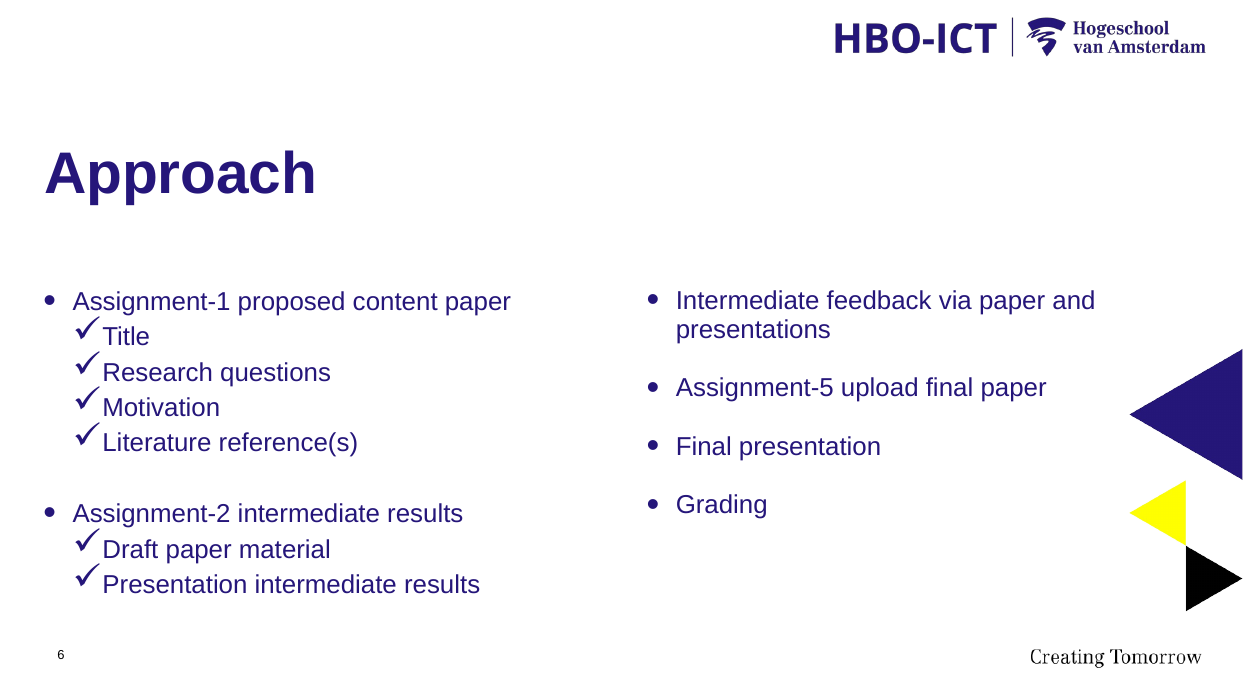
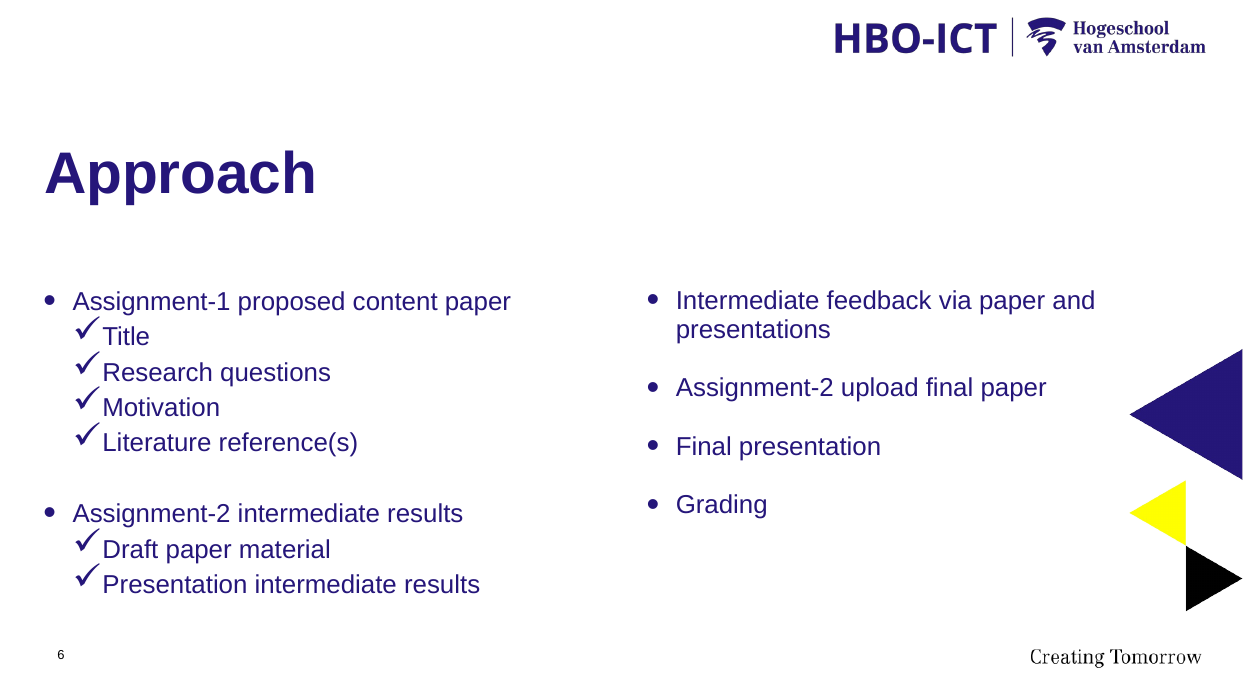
Assignment-5: Assignment-5 -> Assignment-2 (755, 388)
